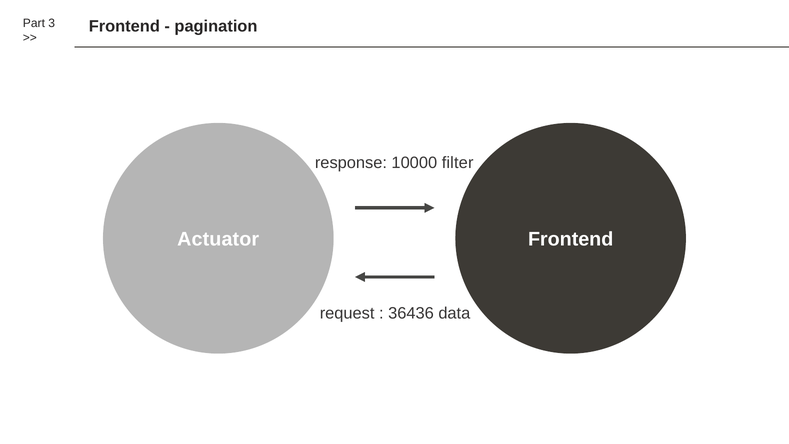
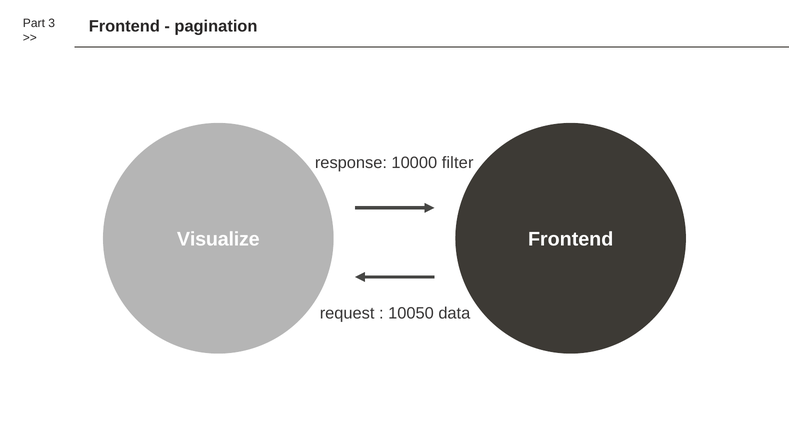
Actuator: Actuator -> Visualize (218, 239)
36436: 36436 -> 10050 (411, 313)
